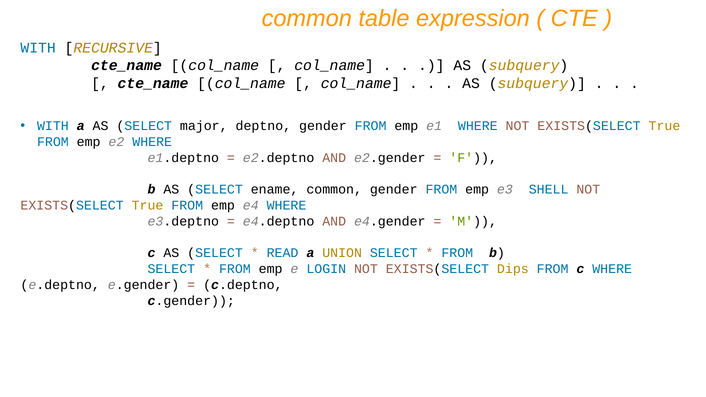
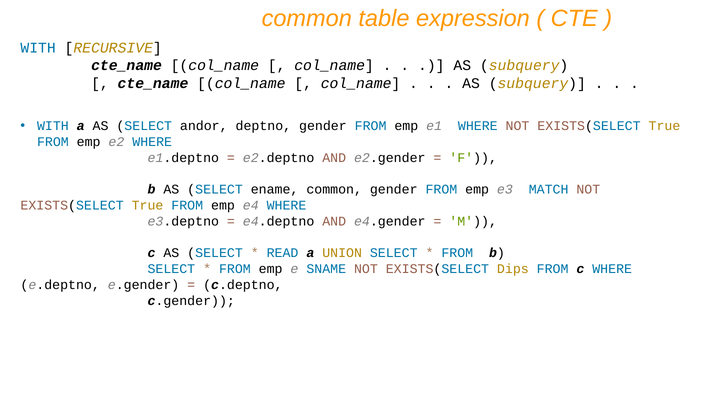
major: major -> andor (204, 126)
SHELL: SHELL -> MATCH (549, 190)
LOGIN: LOGIN -> SNAME (326, 269)
